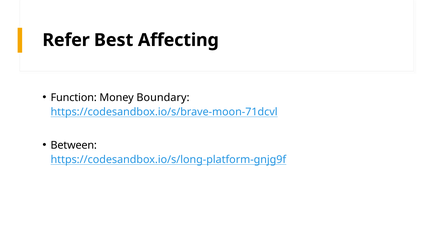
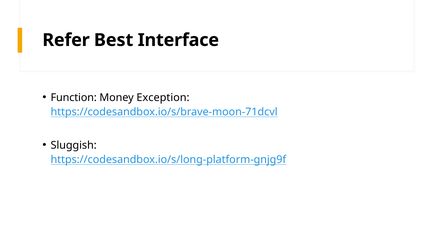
Affecting: Affecting -> Interface (178, 40)
Boundary: Boundary -> Exception (163, 97)
Between: Between -> Sluggish (74, 145)
